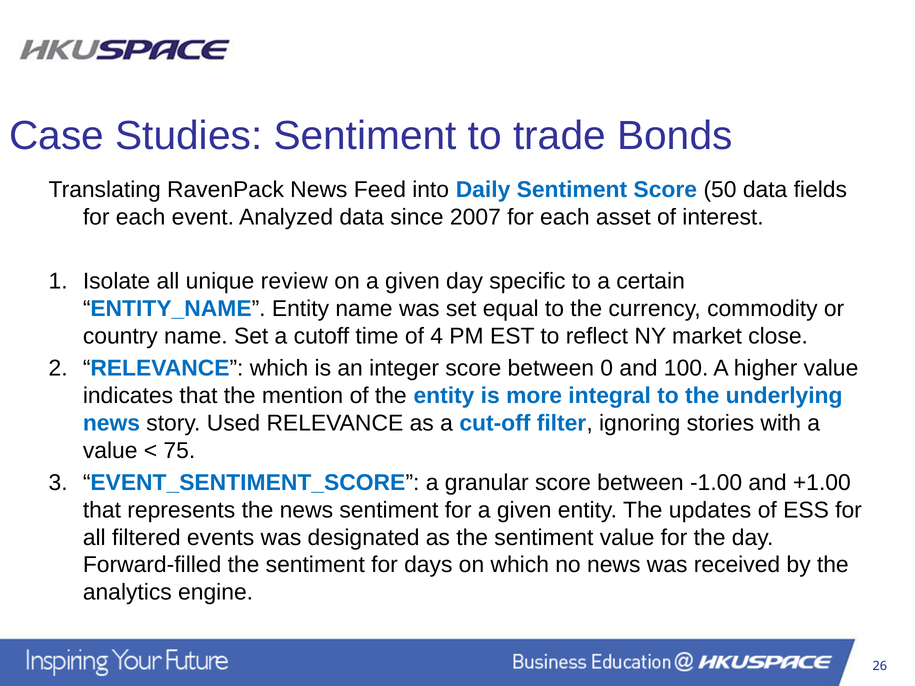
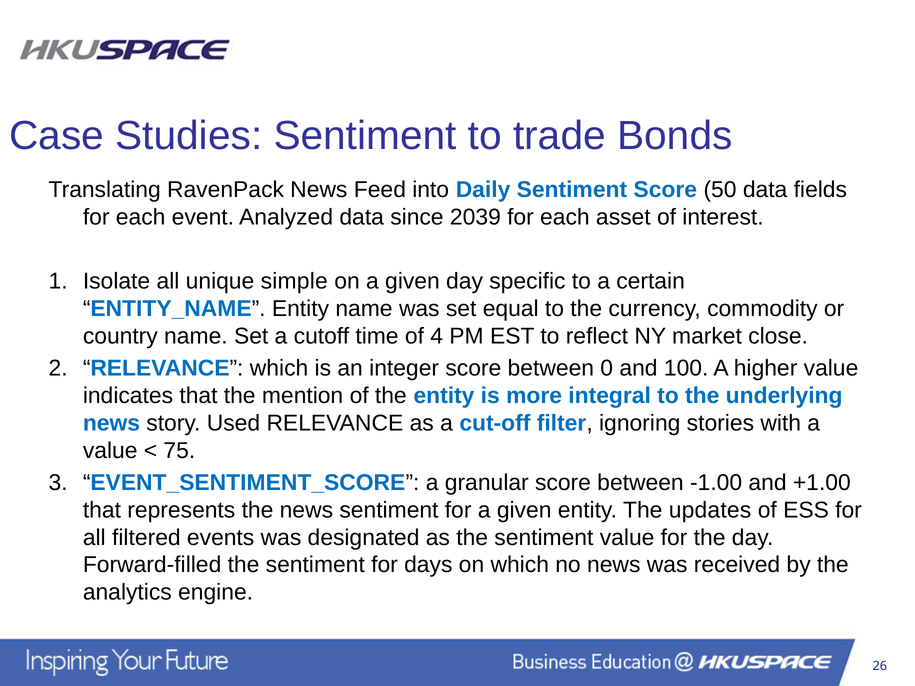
2007: 2007 -> 2039 (475, 217)
review: review -> simple (294, 282)
